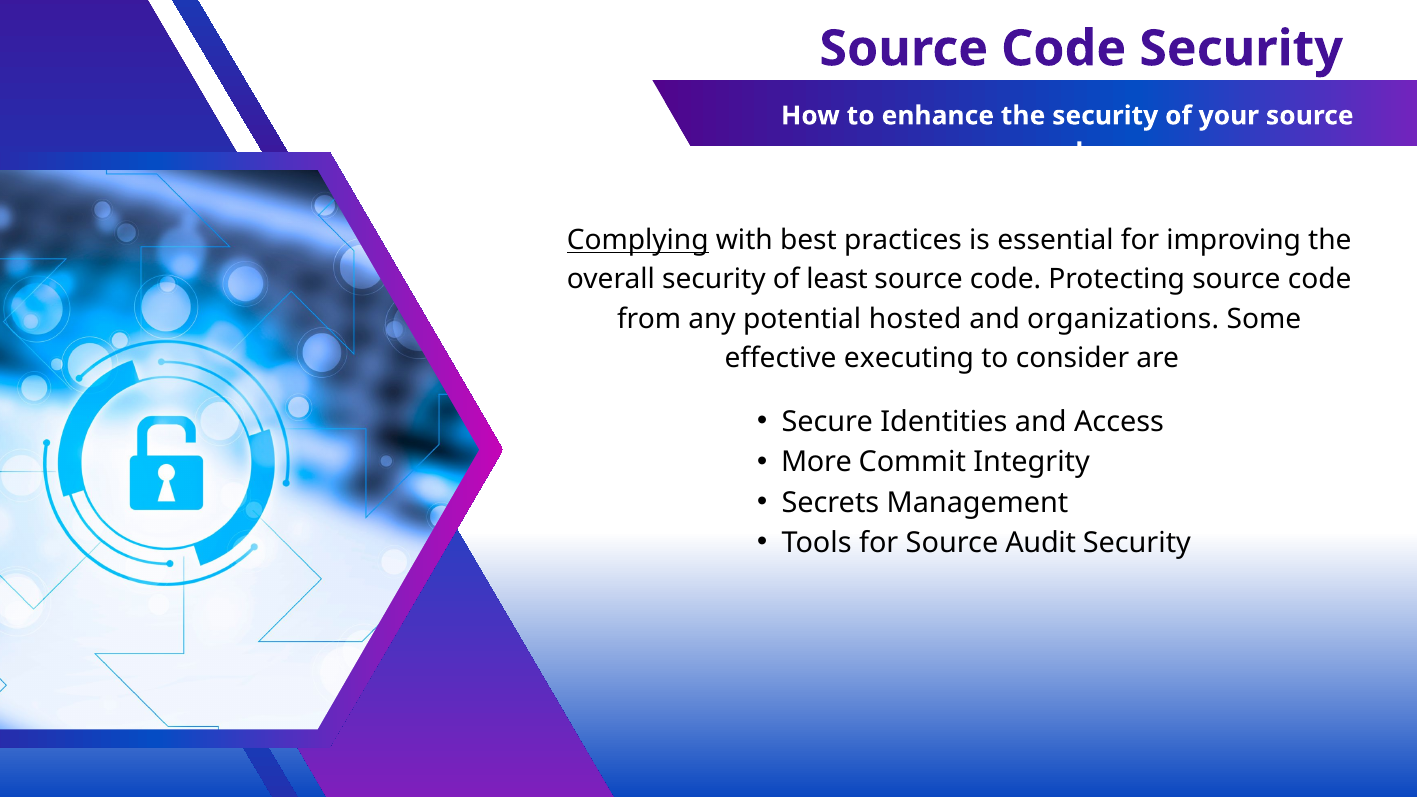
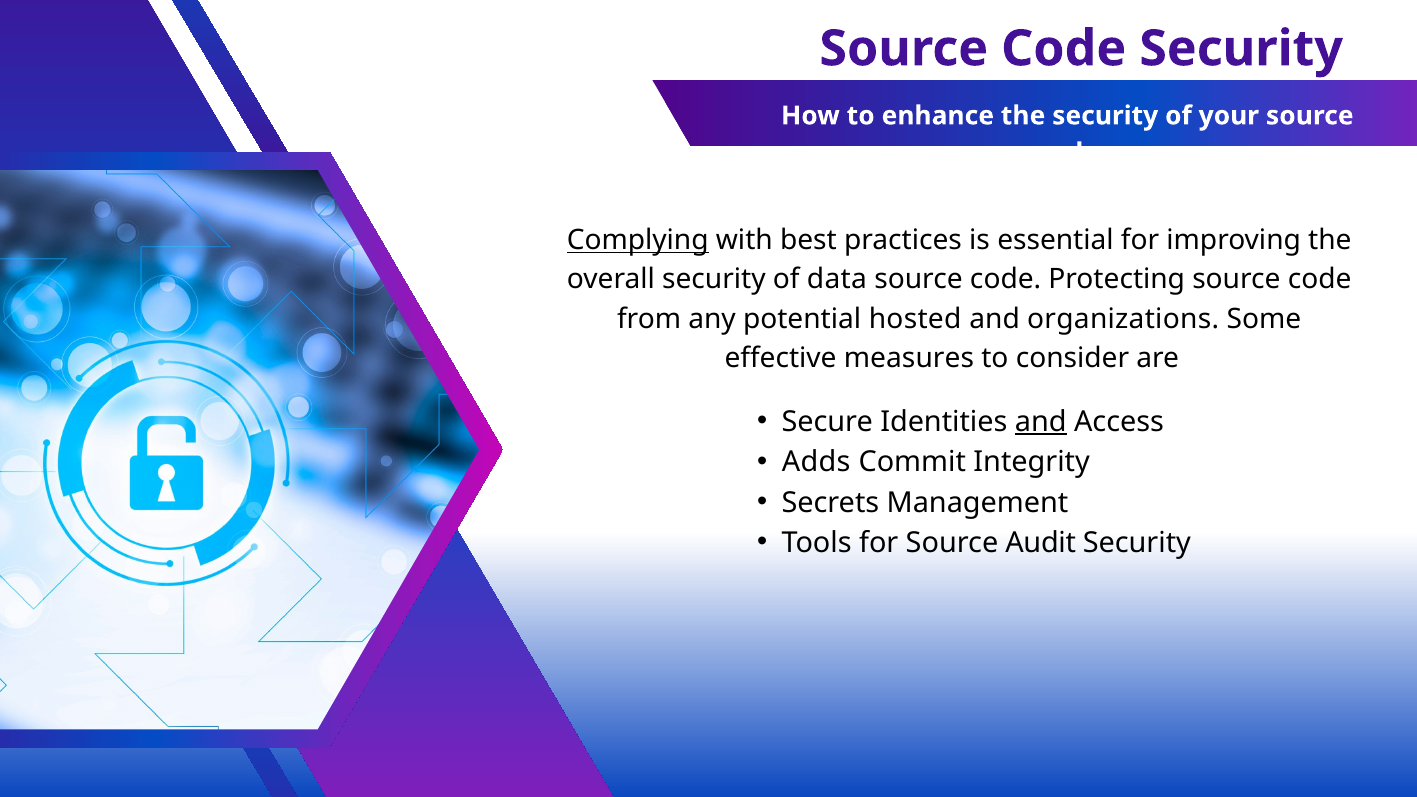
least: least -> data (837, 280)
executing: executing -> measures (909, 358)
and underline: none -> present (1041, 422)
More: More -> Adds (816, 462)
